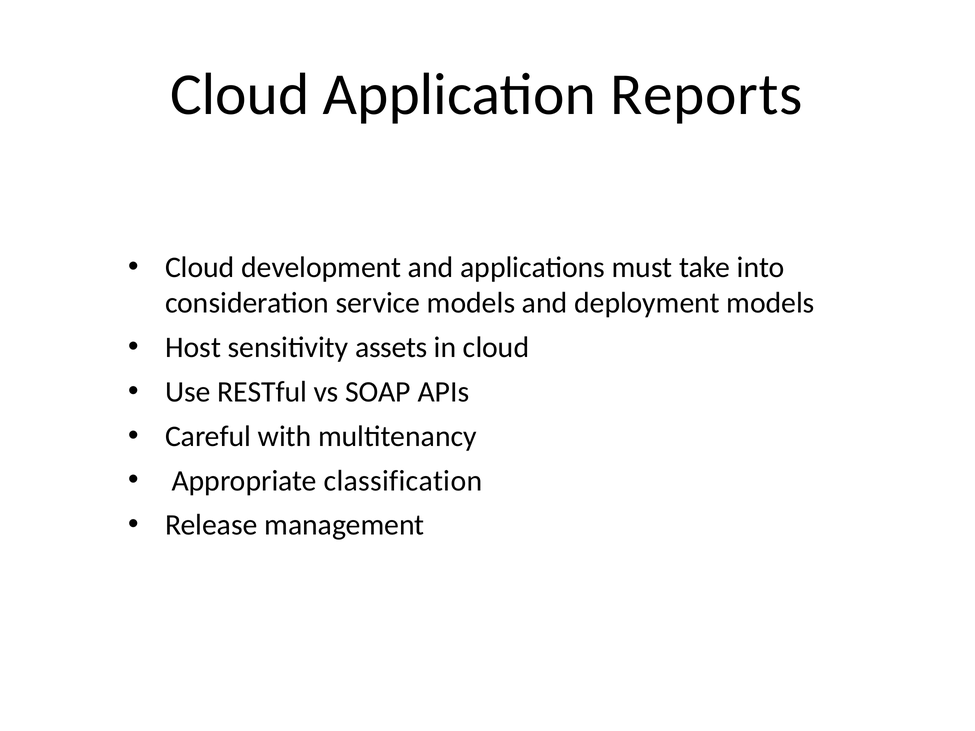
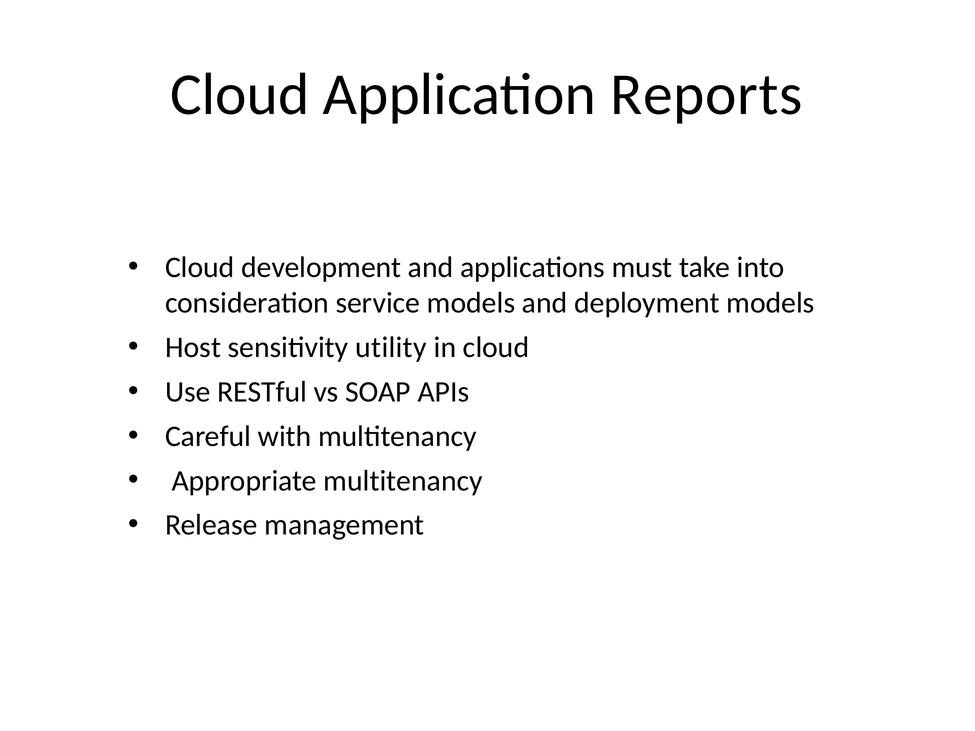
assets: assets -> utility (391, 348)
Appropriate classification: classification -> multitenancy (403, 481)
